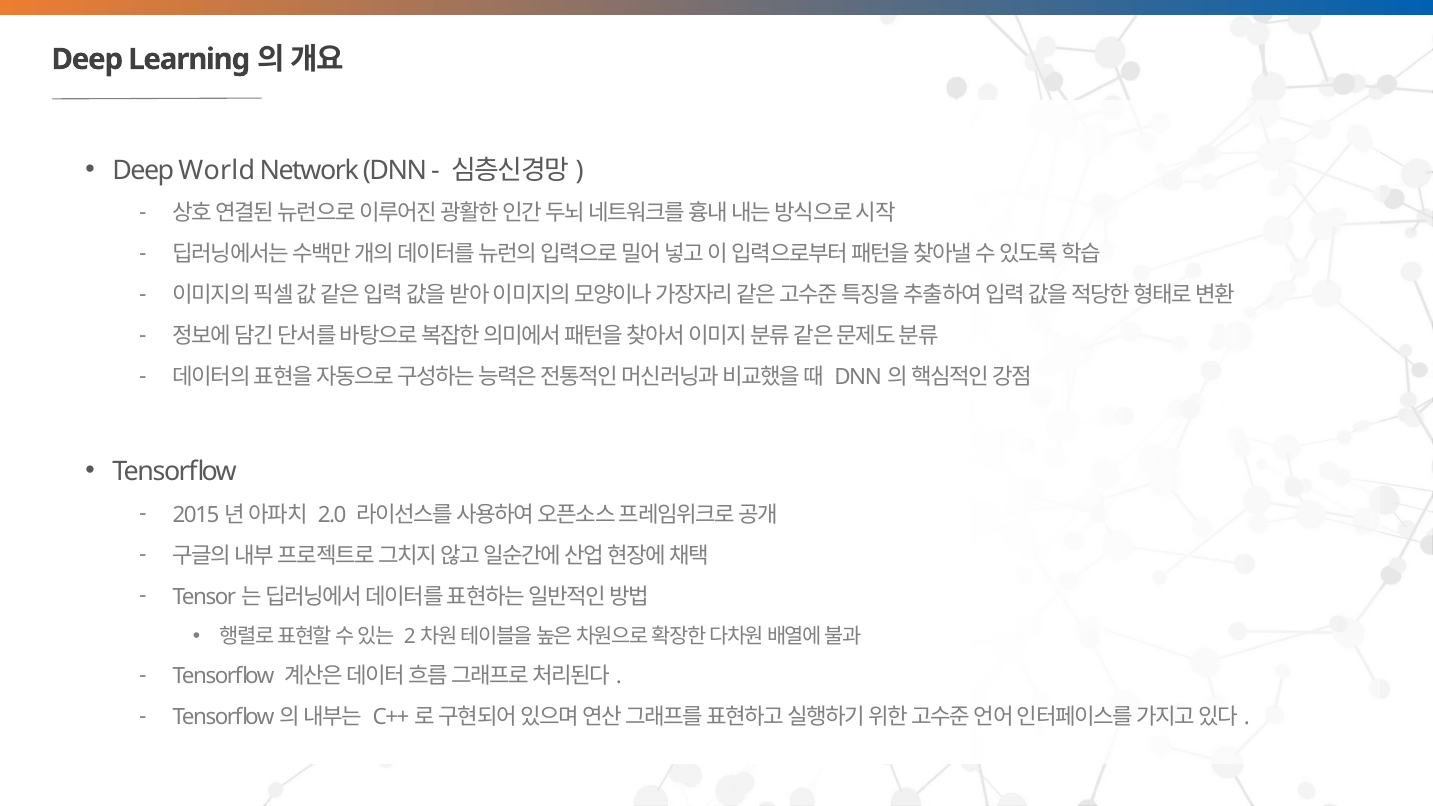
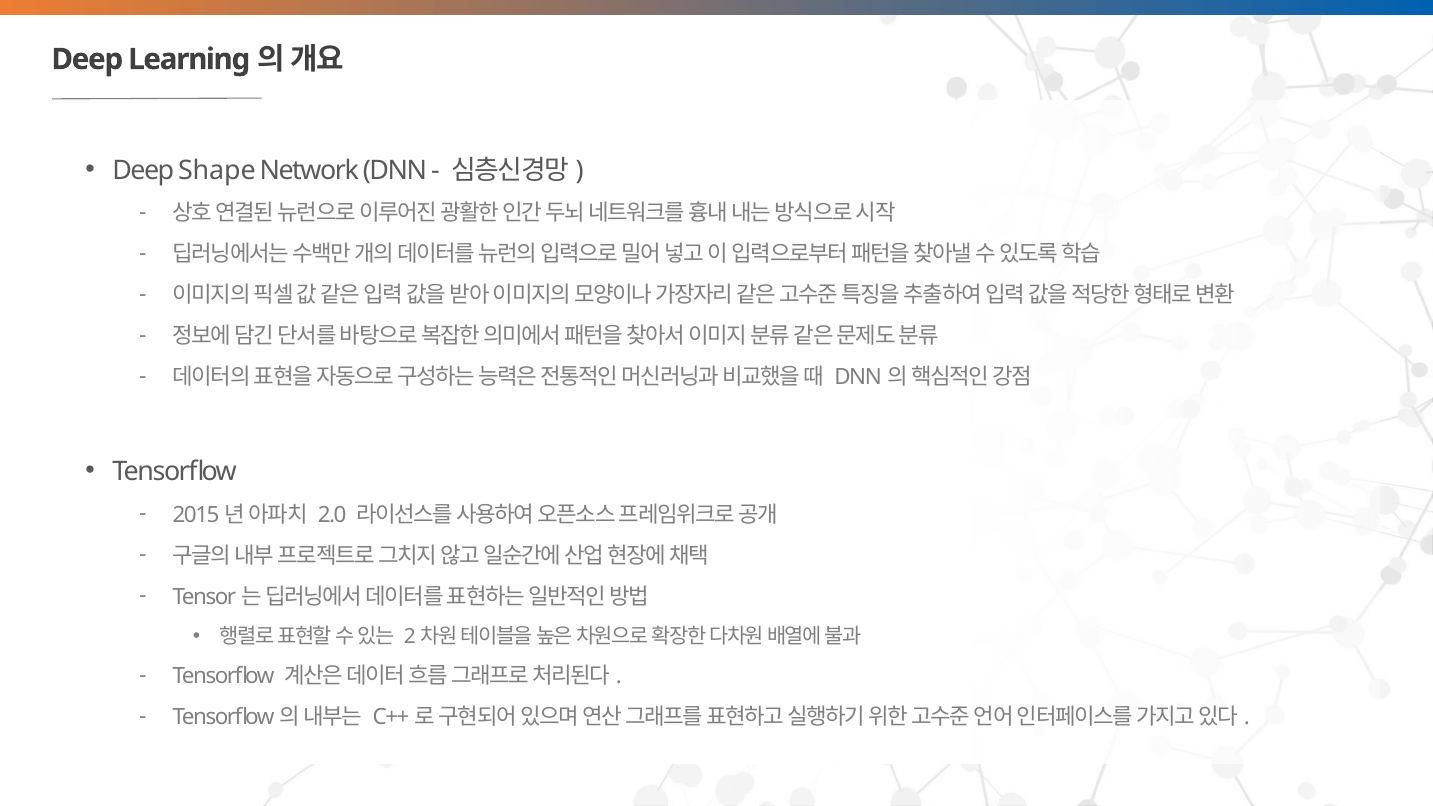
World: World -> Shape (217, 170)
